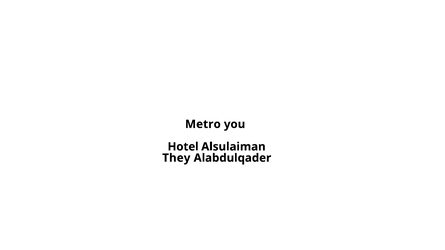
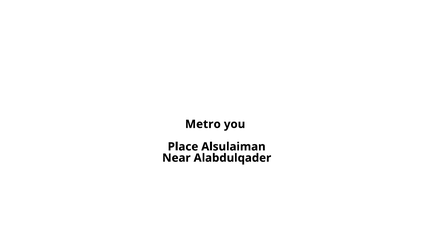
Hotel: Hotel -> Place (183, 147)
They: They -> Near (176, 158)
